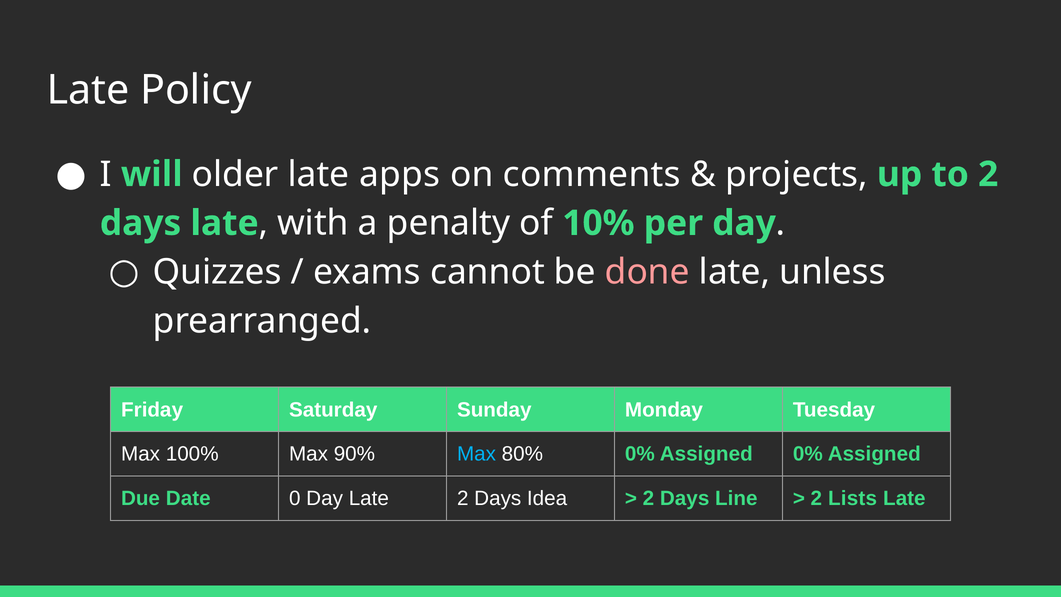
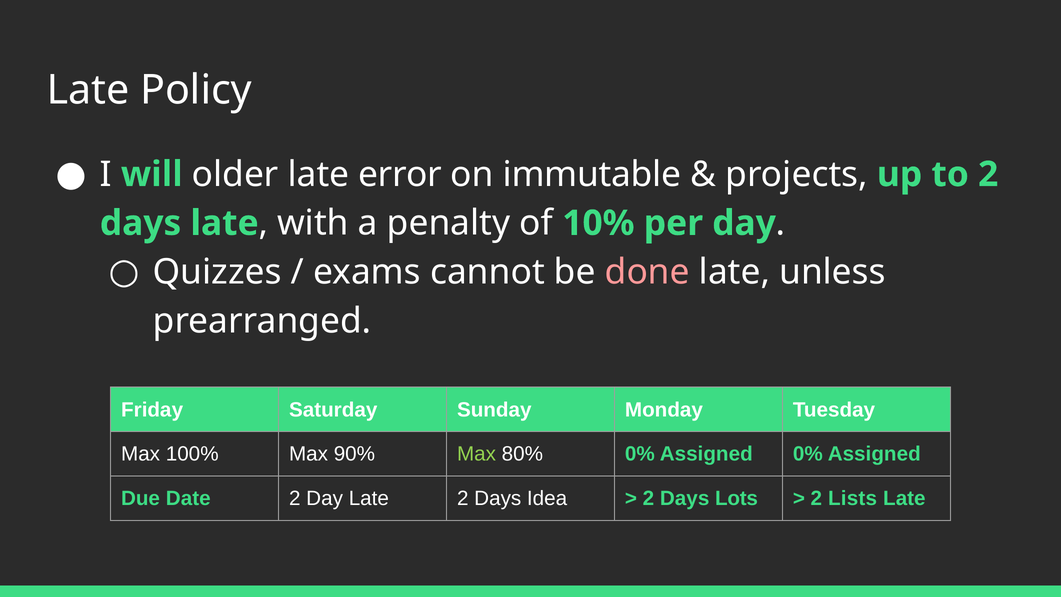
apps: apps -> error (400, 174)
comments: comments -> immutable (592, 174)
Max colour: light blue -> light green (477, 454)
Date 0: 0 -> 2 (295, 498)
Line: Line -> Lots (736, 498)
